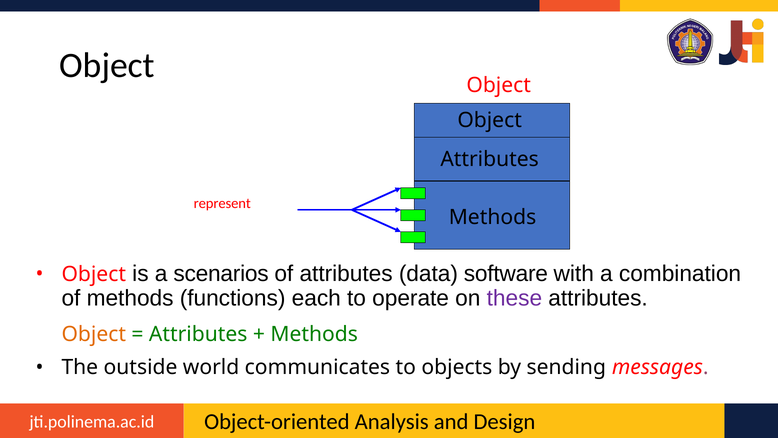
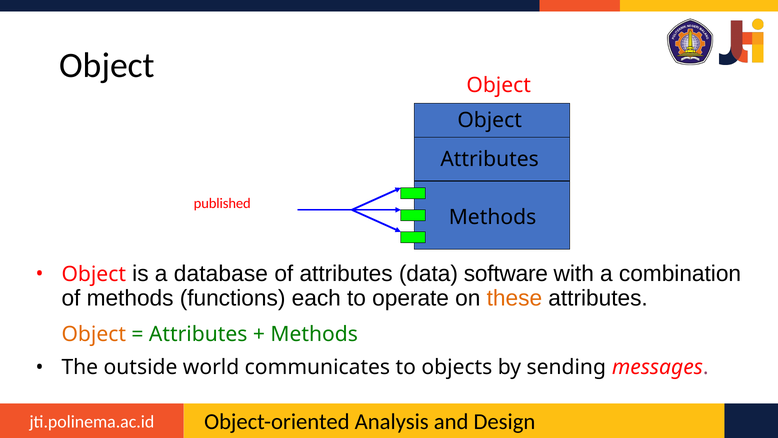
represent: represent -> published (222, 203)
scenarios: scenarios -> database (221, 273)
these colour: purple -> orange (514, 298)
